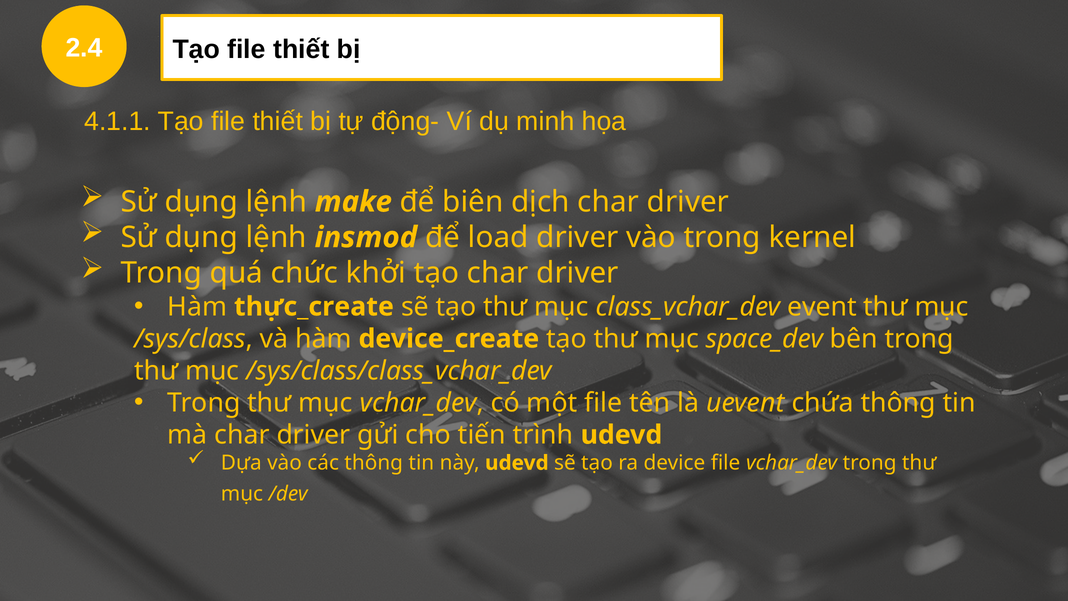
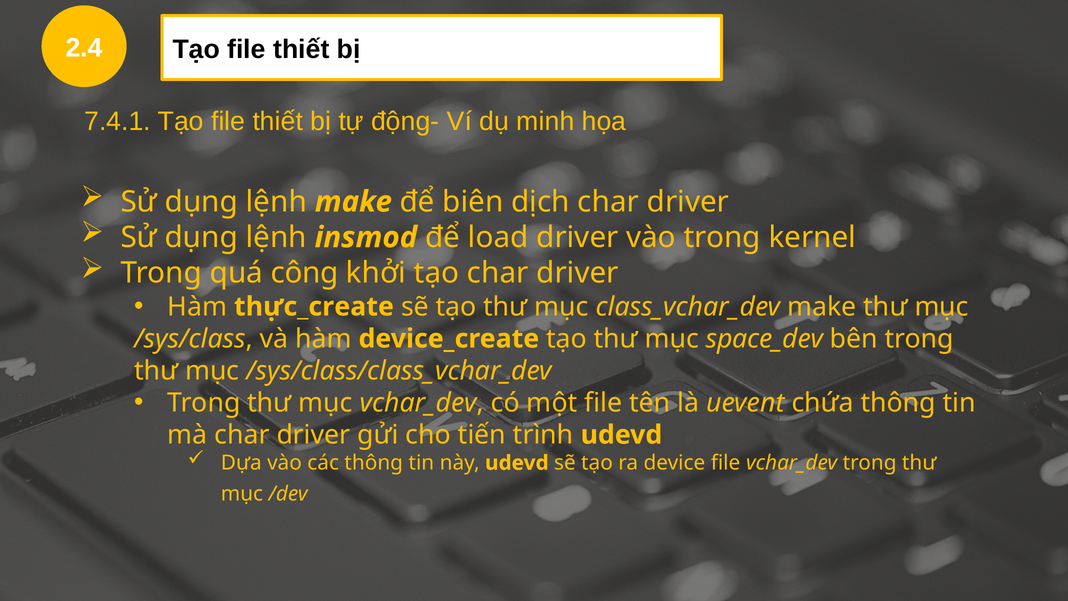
4.1.1: 4.1.1 -> 7.4.1 (118, 121)
chức: chức -> công (305, 273)
class_vchar_dev event: event -> make (822, 307)
